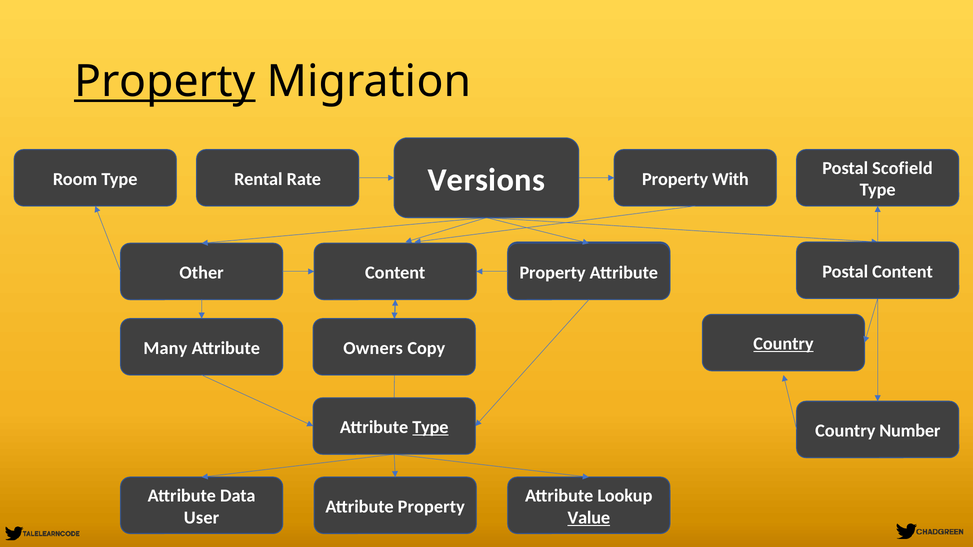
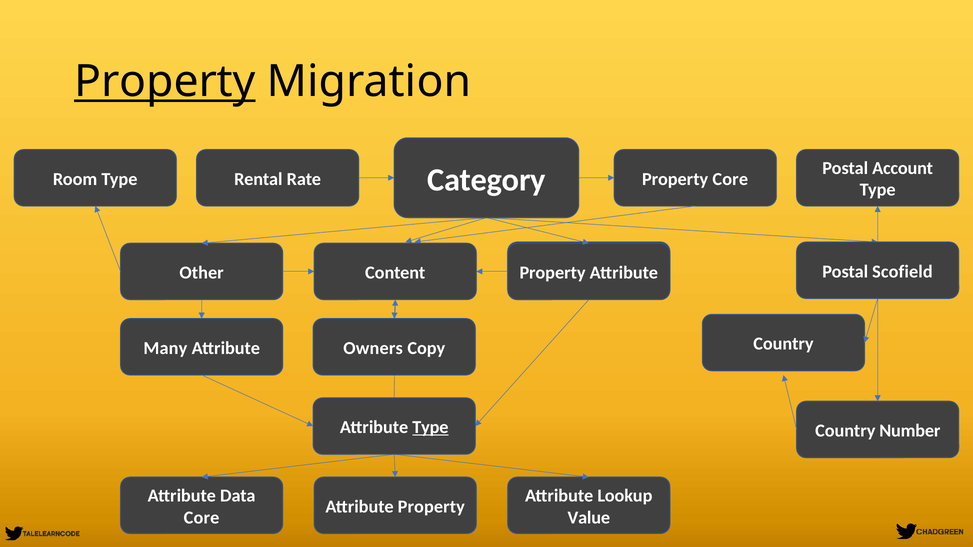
Scofield: Scofield -> Account (903, 168)
Versions: Versions -> Category (487, 180)
Property With: With -> Core (730, 179)
Postal Content: Content -> Scofield (902, 272)
Country underline: present -> none (783, 344)
User: User -> Core (202, 518)
Value underline: present -> none (589, 518)
